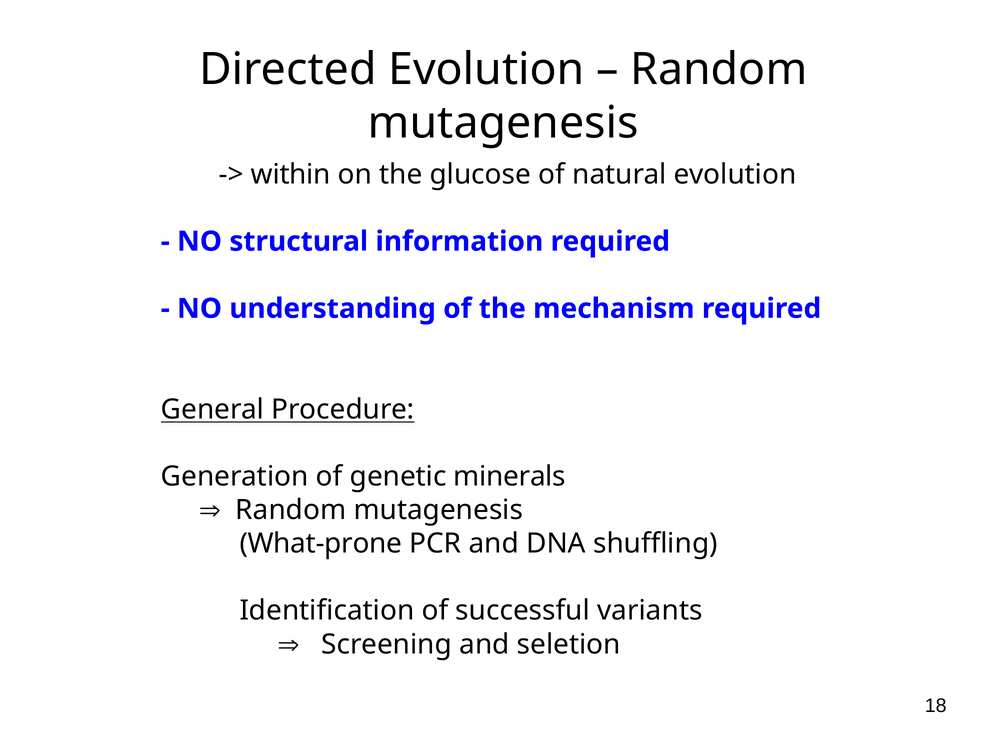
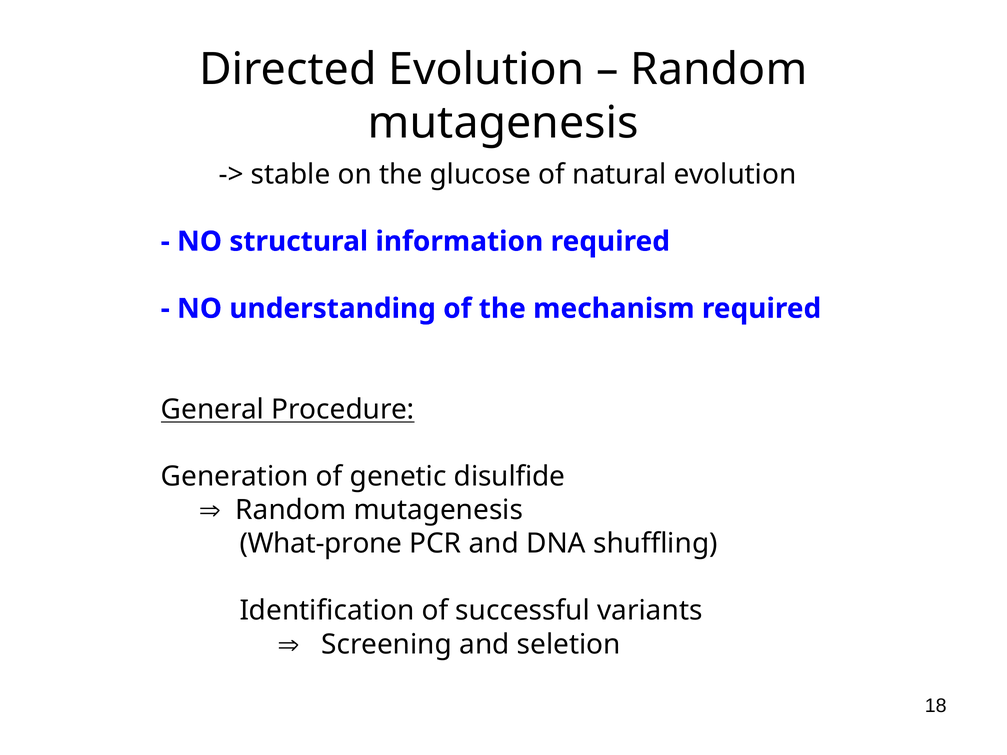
within: within -> stable (291, 174)
minerals: minerals -> disulfide (510, 477)
